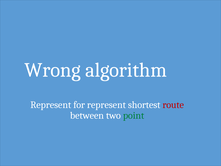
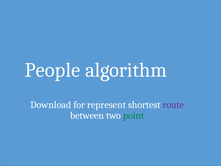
Wrong: Wrong -> People (52, 70)
Represent: Represent -> Download (51, 105)
route colour: red -> purple (173, 105)
